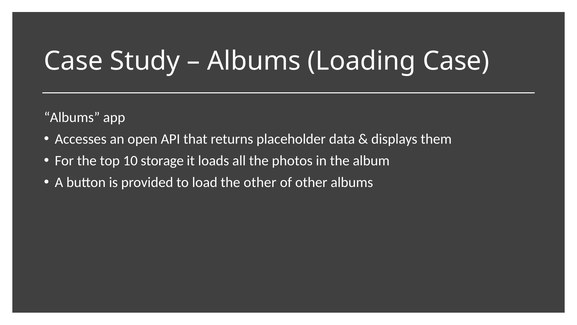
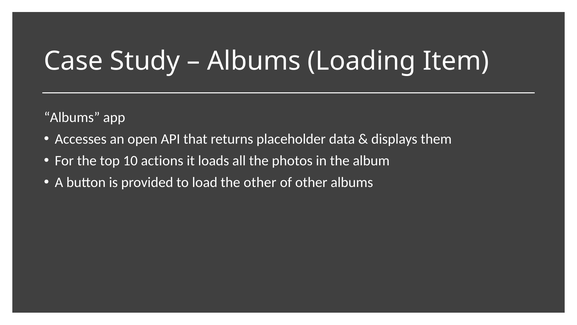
Loading Case: Case -> Item (456, 61)
storage: storage -> actions (162, 160)
